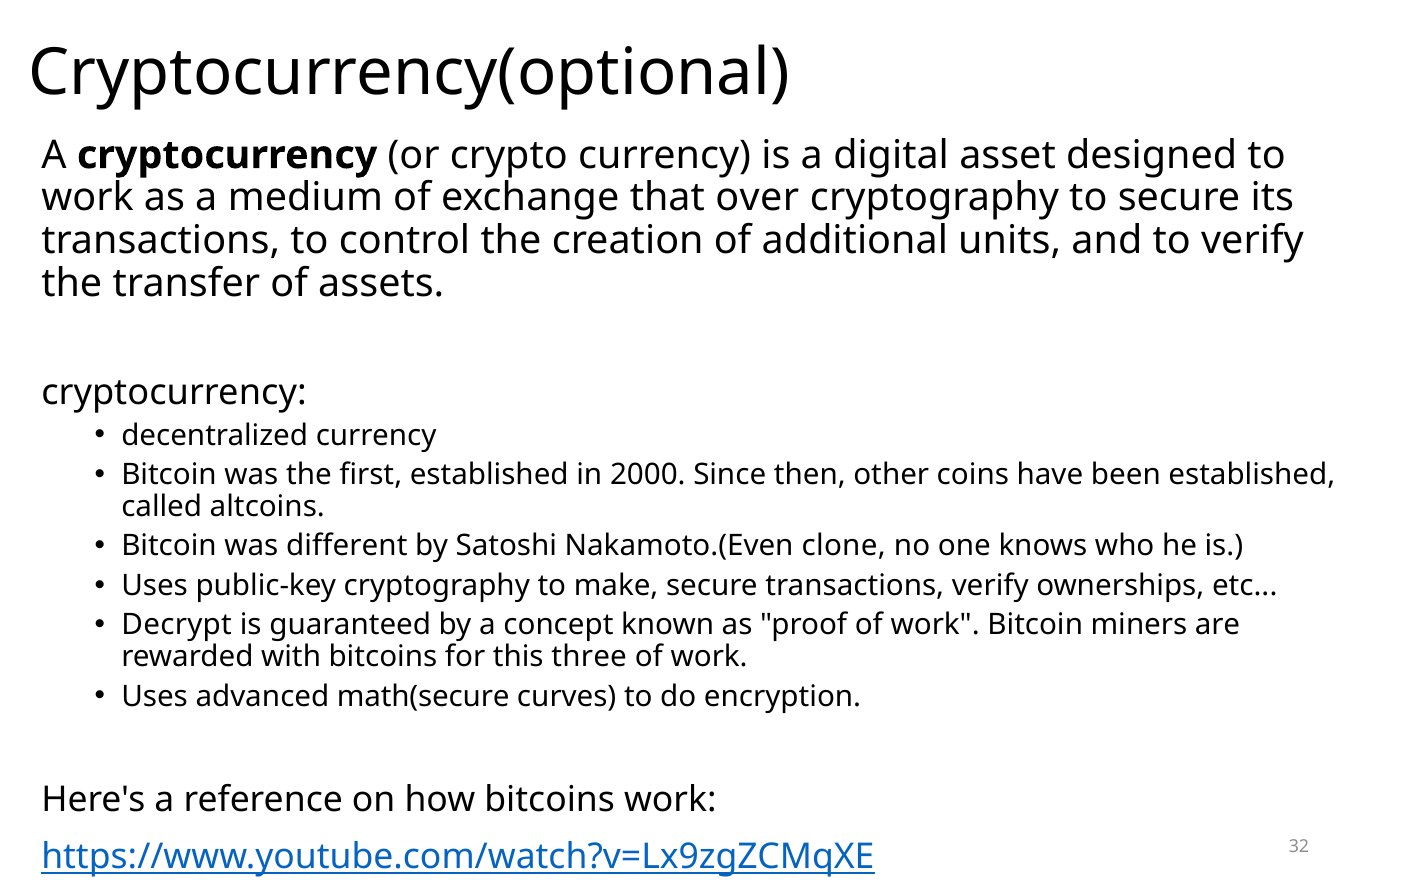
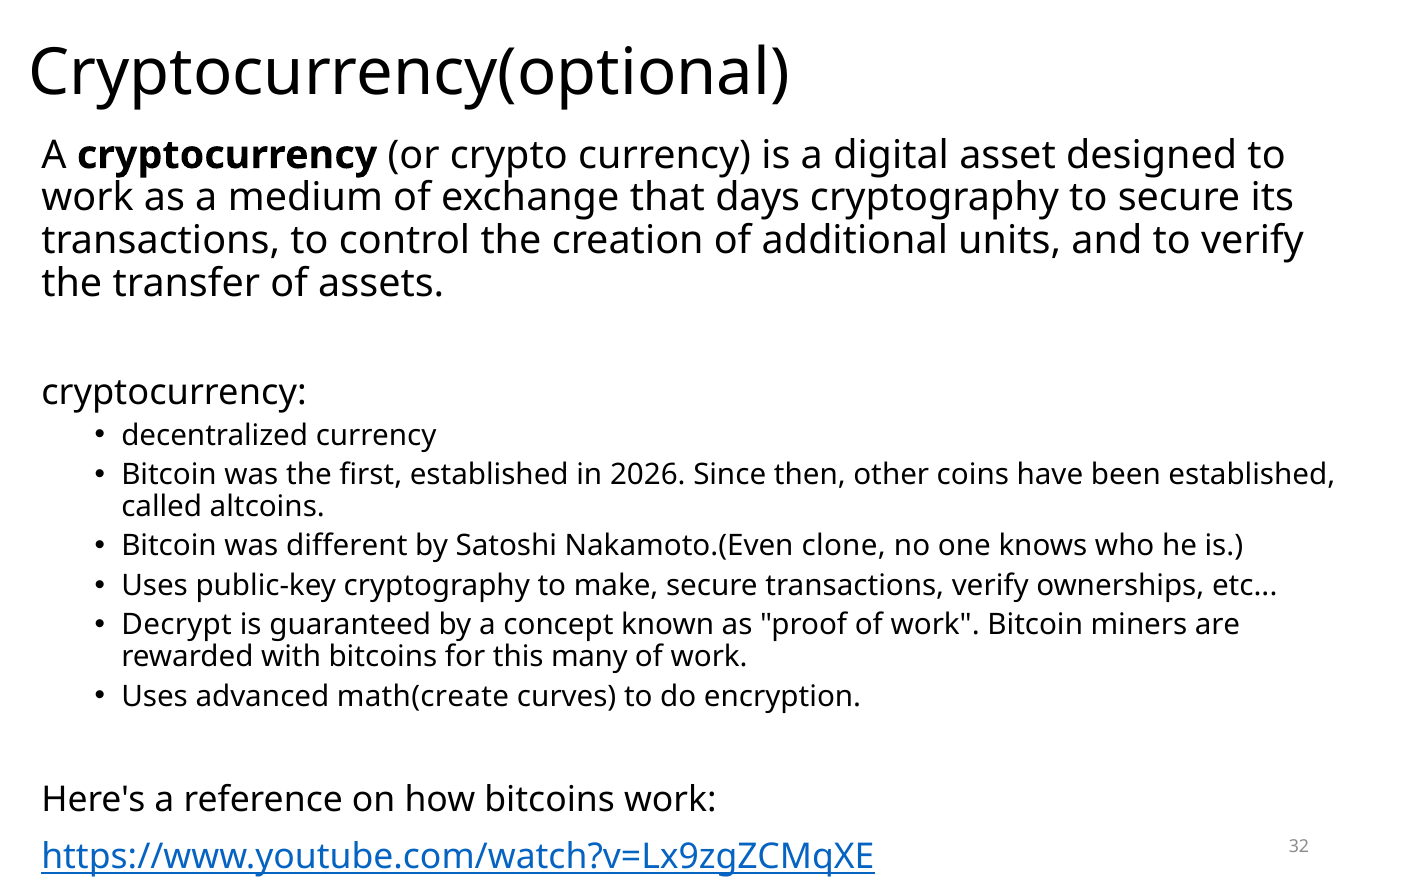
over: over -> days (758, 198)
2000: 2000 -> 2026 (648, 475)
three: three -> many (589, 657)
math(secure: math(secure -> math(create (423, 696)
